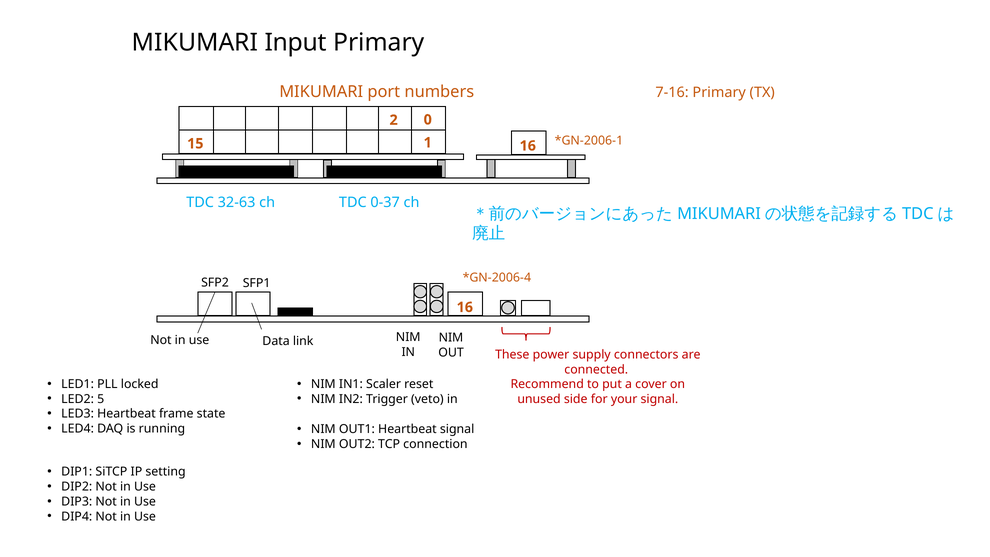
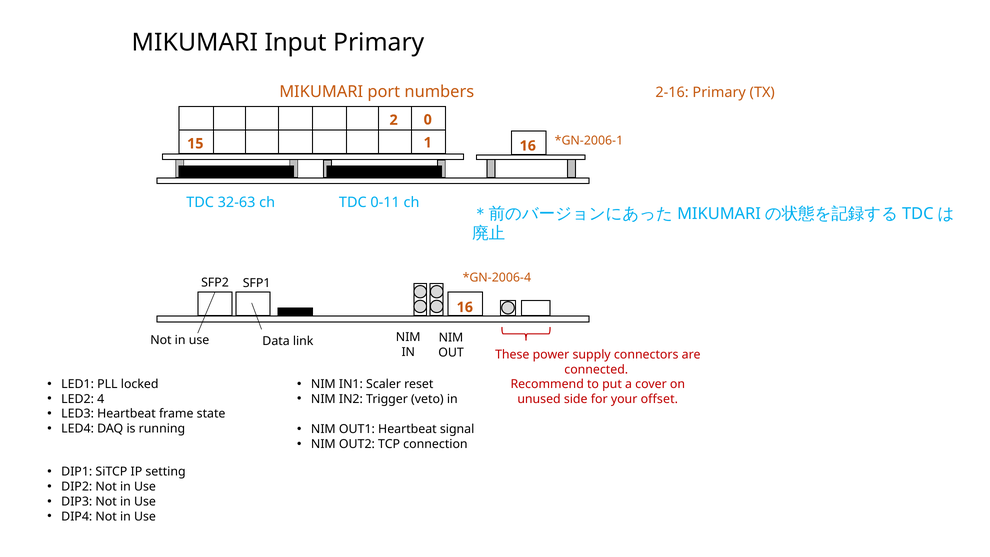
7-16: 7-16 -> 2-16 (672, 92)
0-37: 0-37 -> 0-11 (385, 203)
5: 5 -> 4 (101, 399)
your signal: signal -> offset (659, 399)
